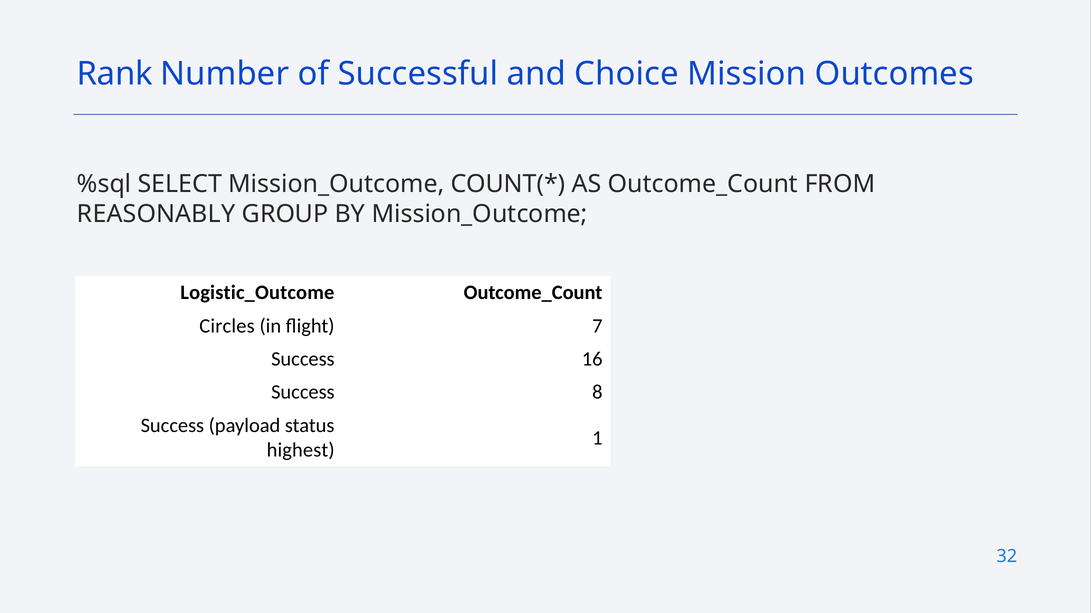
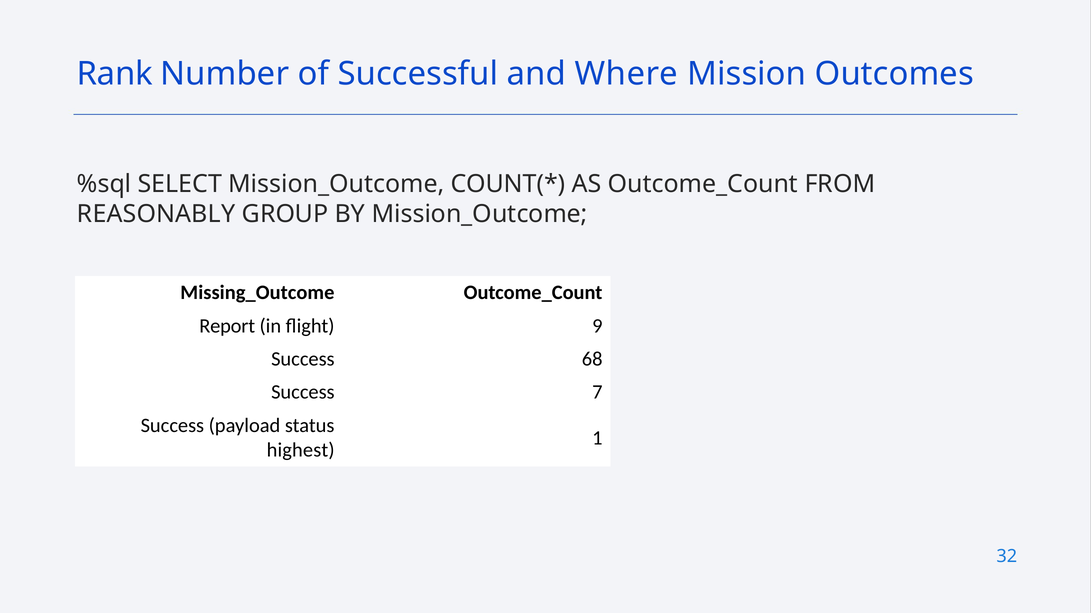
Choice: Choice -> Where (626, 74)
Logistic_Outcome: Logistic_Outcome -> Missing_Outcome (257, 293)
Circles: Circles -> Report (227, 326)
7: 7 -> 9 (597, 326)
16: 16 -> 68 (592, 359)
8: 8 -> 7 (597, 393)
